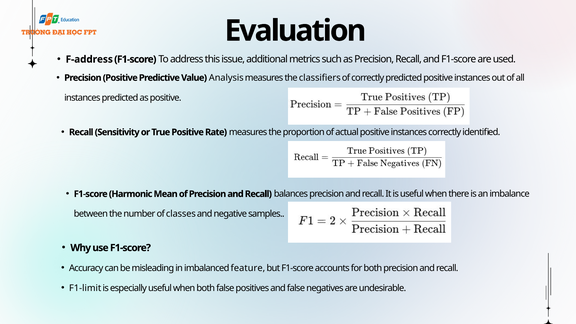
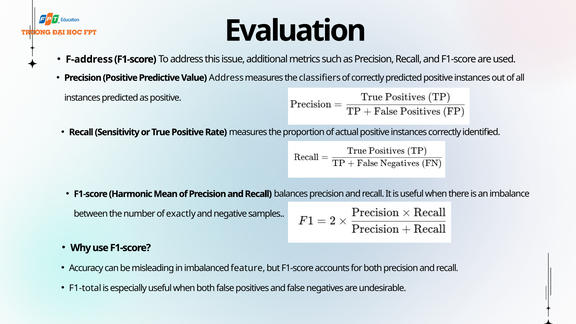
Value Analysis: Analysis -> Address (226, 78)
classes: classes -> exactly (181, 214)
F1-limit: F1-limit -> F1-total (85, 288)
